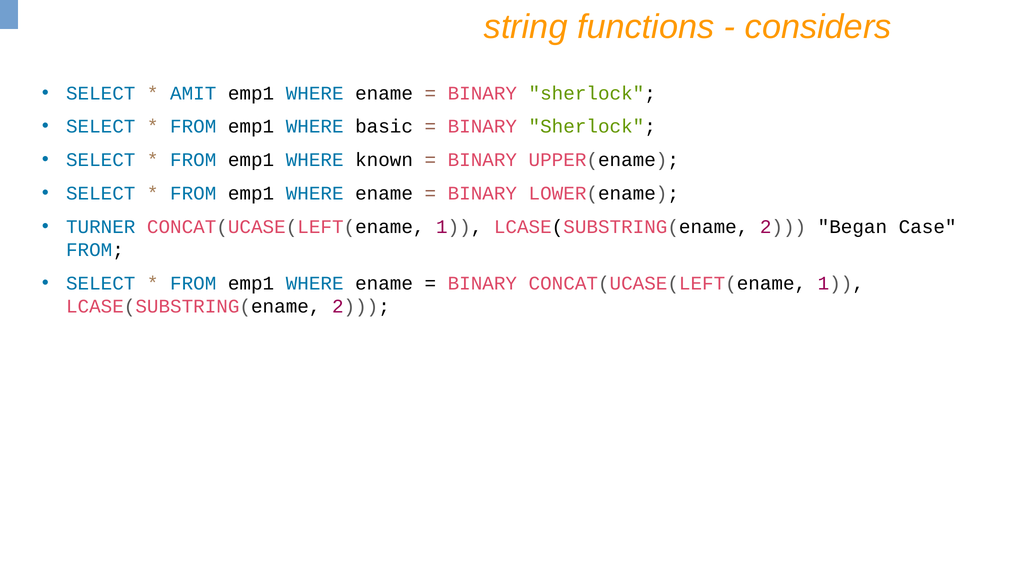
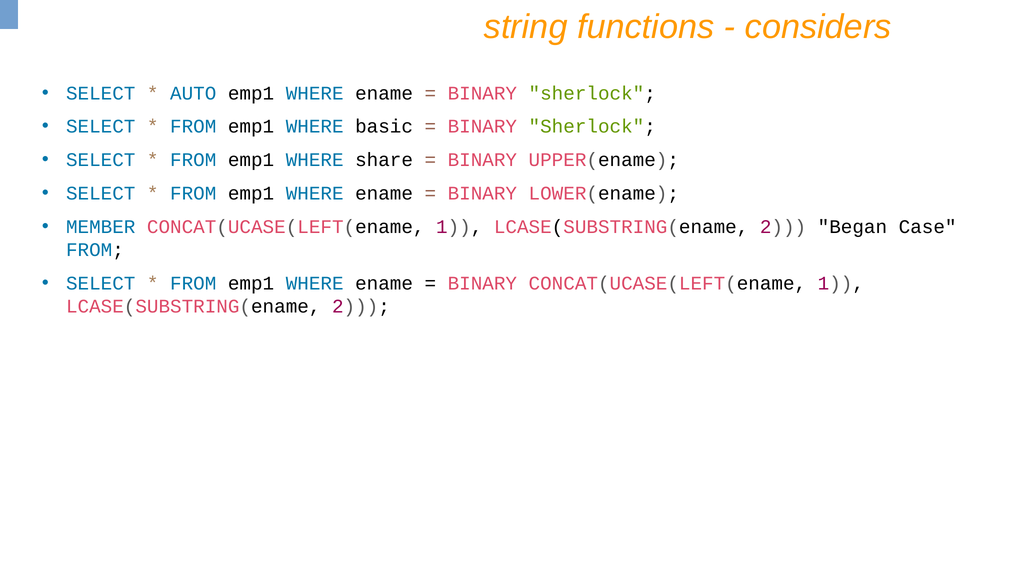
AMIT: AMIT -> AUTO (193, 93)
known: known -> share (384, 160)
TURNER: TURNER -> MEMBER (101, 227)
